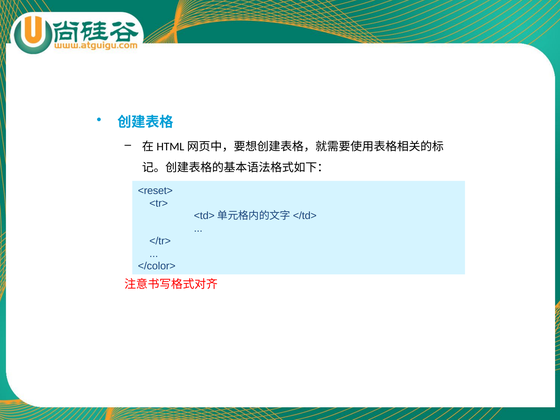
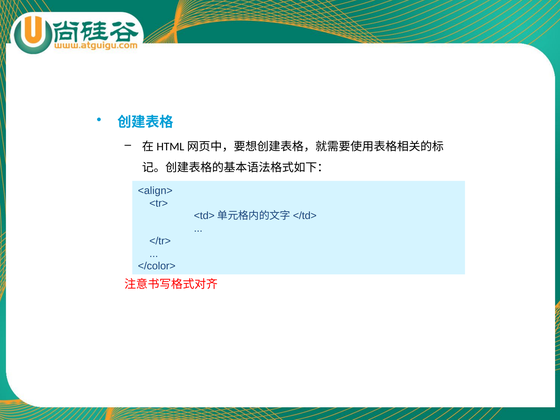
<reset>: <reset> -> <align> (155, 191)
